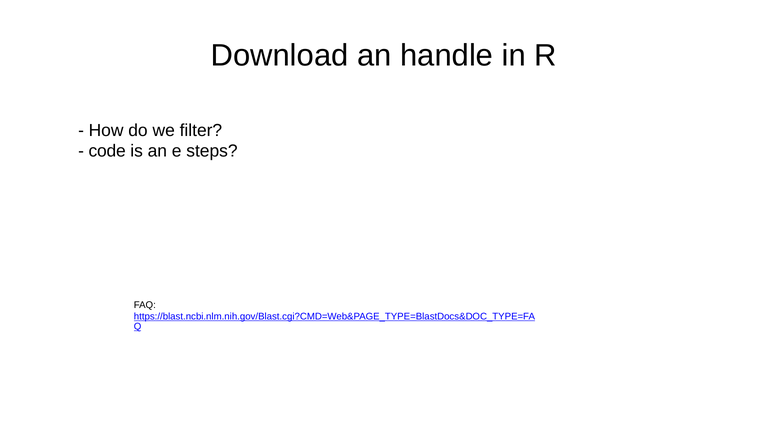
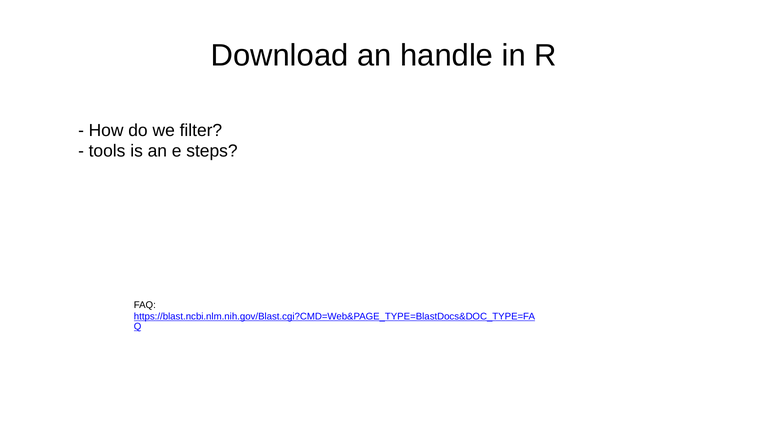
code: code -> tools (107, 151)
